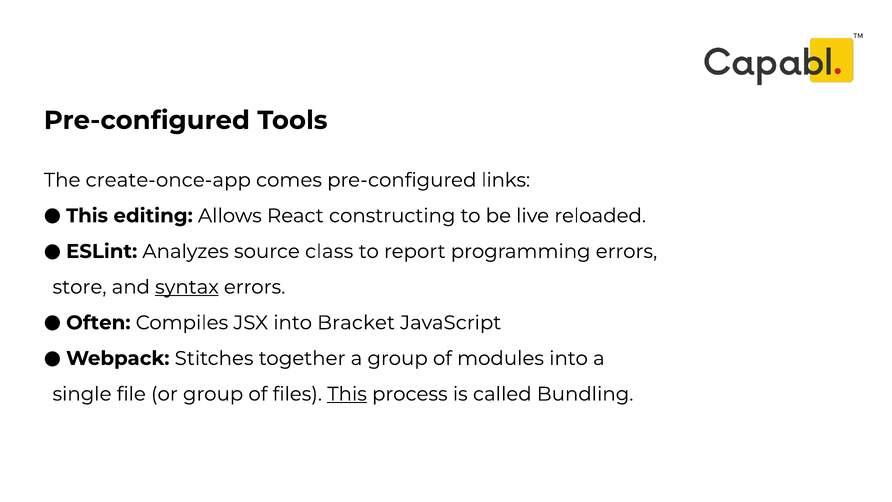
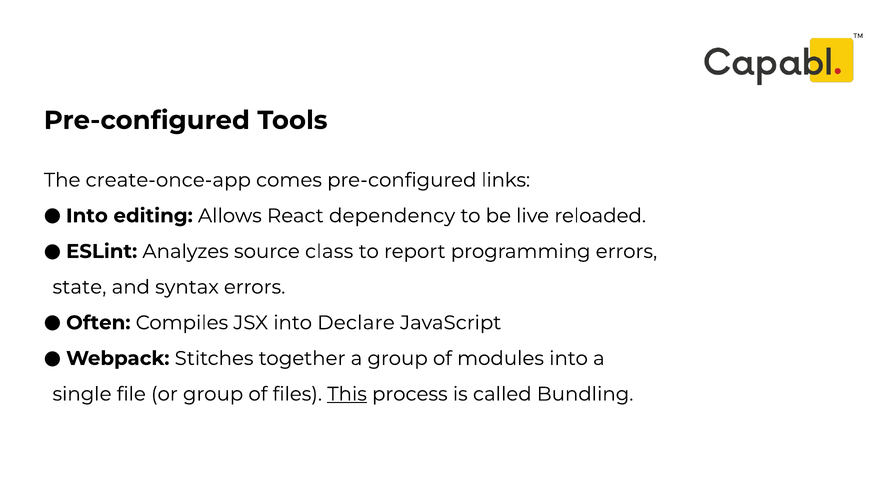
This: This -> Into (87, 216)
constructing: constructing -> dependency (392, 216)
store: store -> state (79, 287)
syntax underline: present -> none (187, 287)
Bracket: Bracket -> Declare (356, 323)
